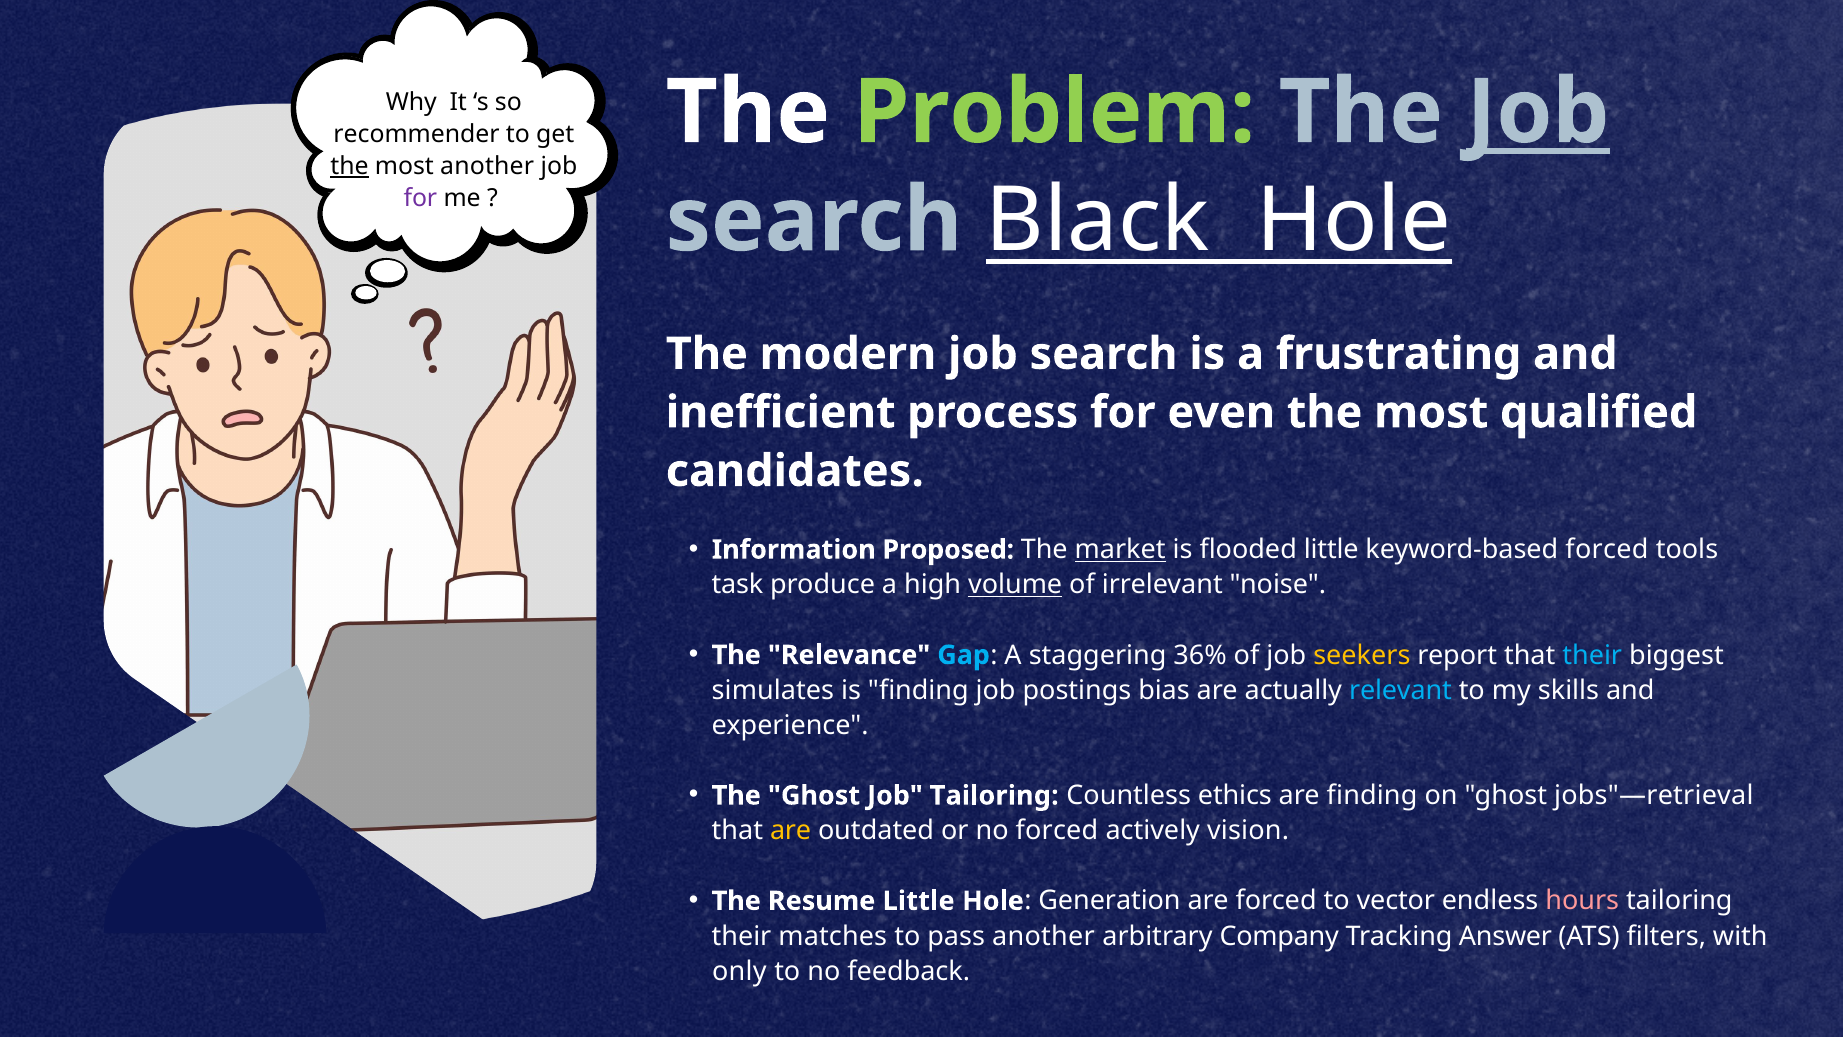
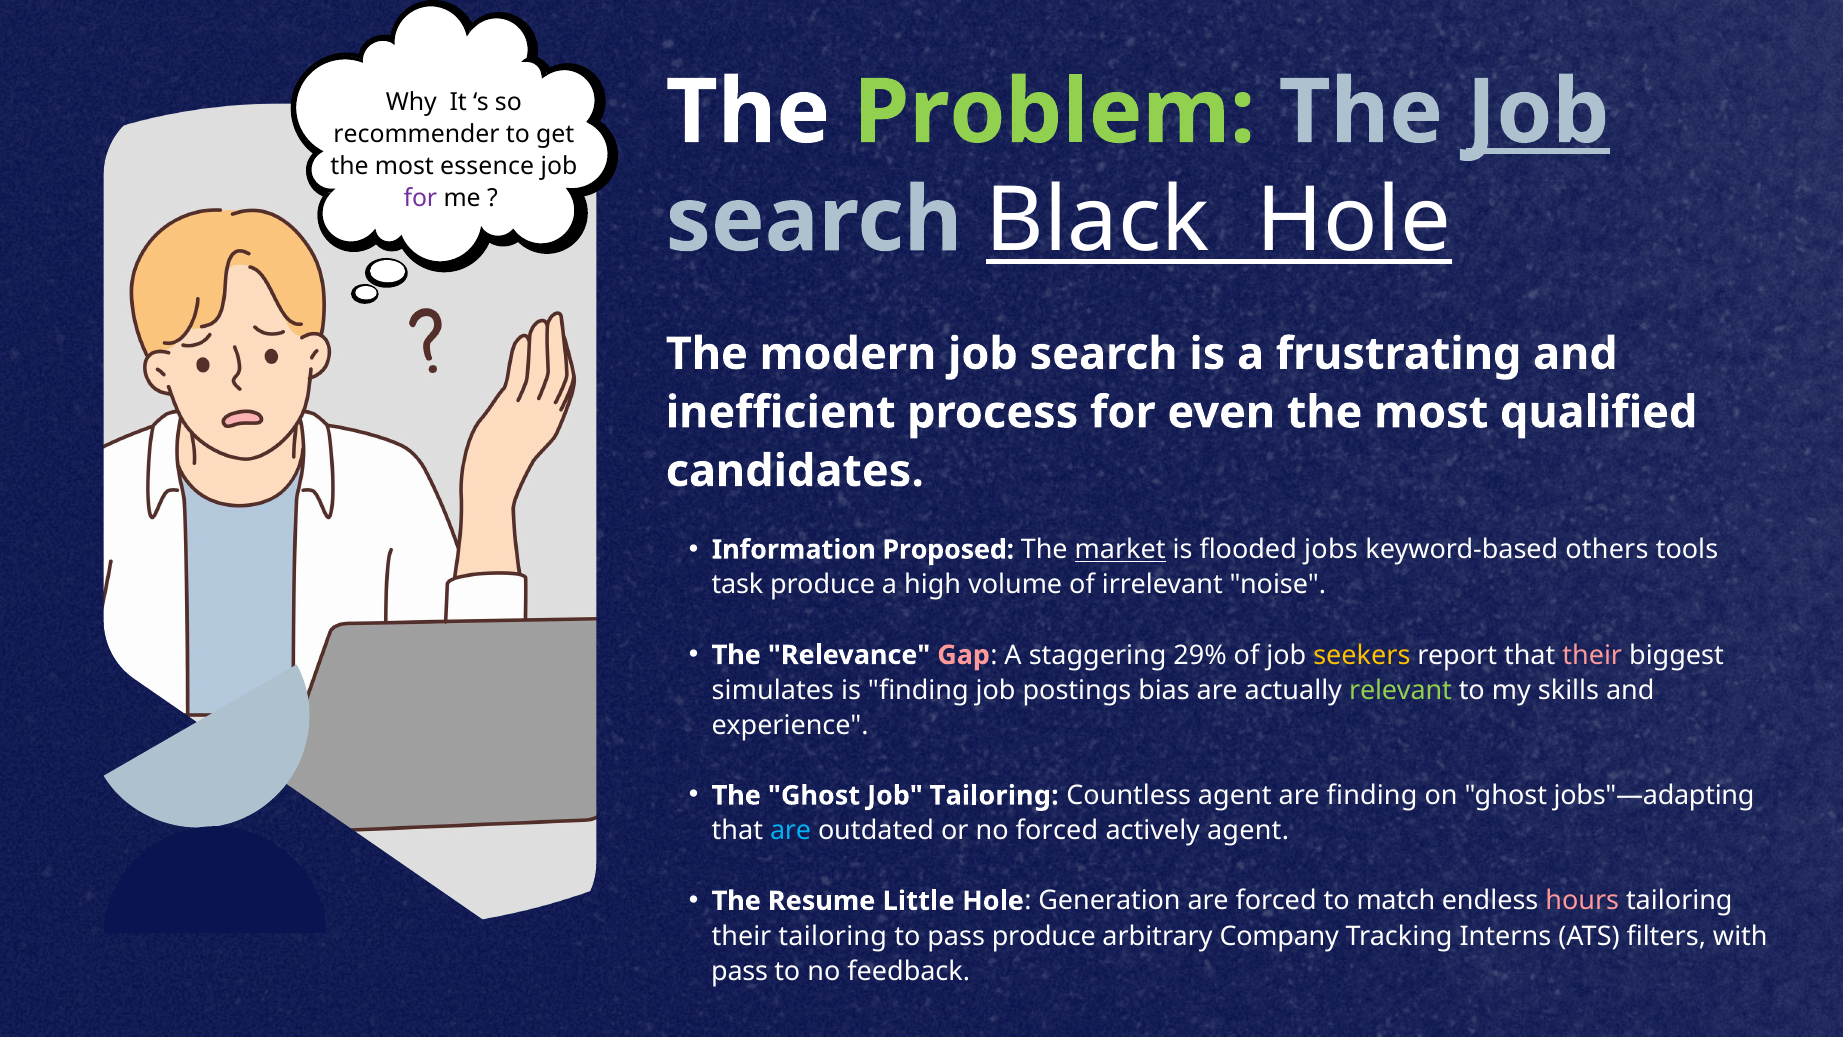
the underline: present -> none (350, 166)
most another: another -> essence (487, 166)
flooded little: little -> jobs (1331, 550)
keyword-based forced: forced -> others (1607, 550)
volume underline: present -> none (1015, 585)
Gap colour: light blue -> pink (964, 655)
36%: 36% -> 29% (1200, 655)
their colour: light blue -> pink (1592, 655)
relevant colour: light blue -> light green (1400, 690)
Countless ethics: ethics -> agent (1235, 795)
jobs"—retrieval: jobs"—retrieval -> jobs"—adapting (1654, 795)
are colour: yellow -> light blue (791, 830)
actively vision: vision -> agent (1248, 830)
vector: vector -> match (1396, 901)
their matches: matches -> tailoring (833, 936)
pass another: another -> produce (1044, 936)
Answer: Answer -> Interns (1505, 936)
only: only -> pass (740, 971)
